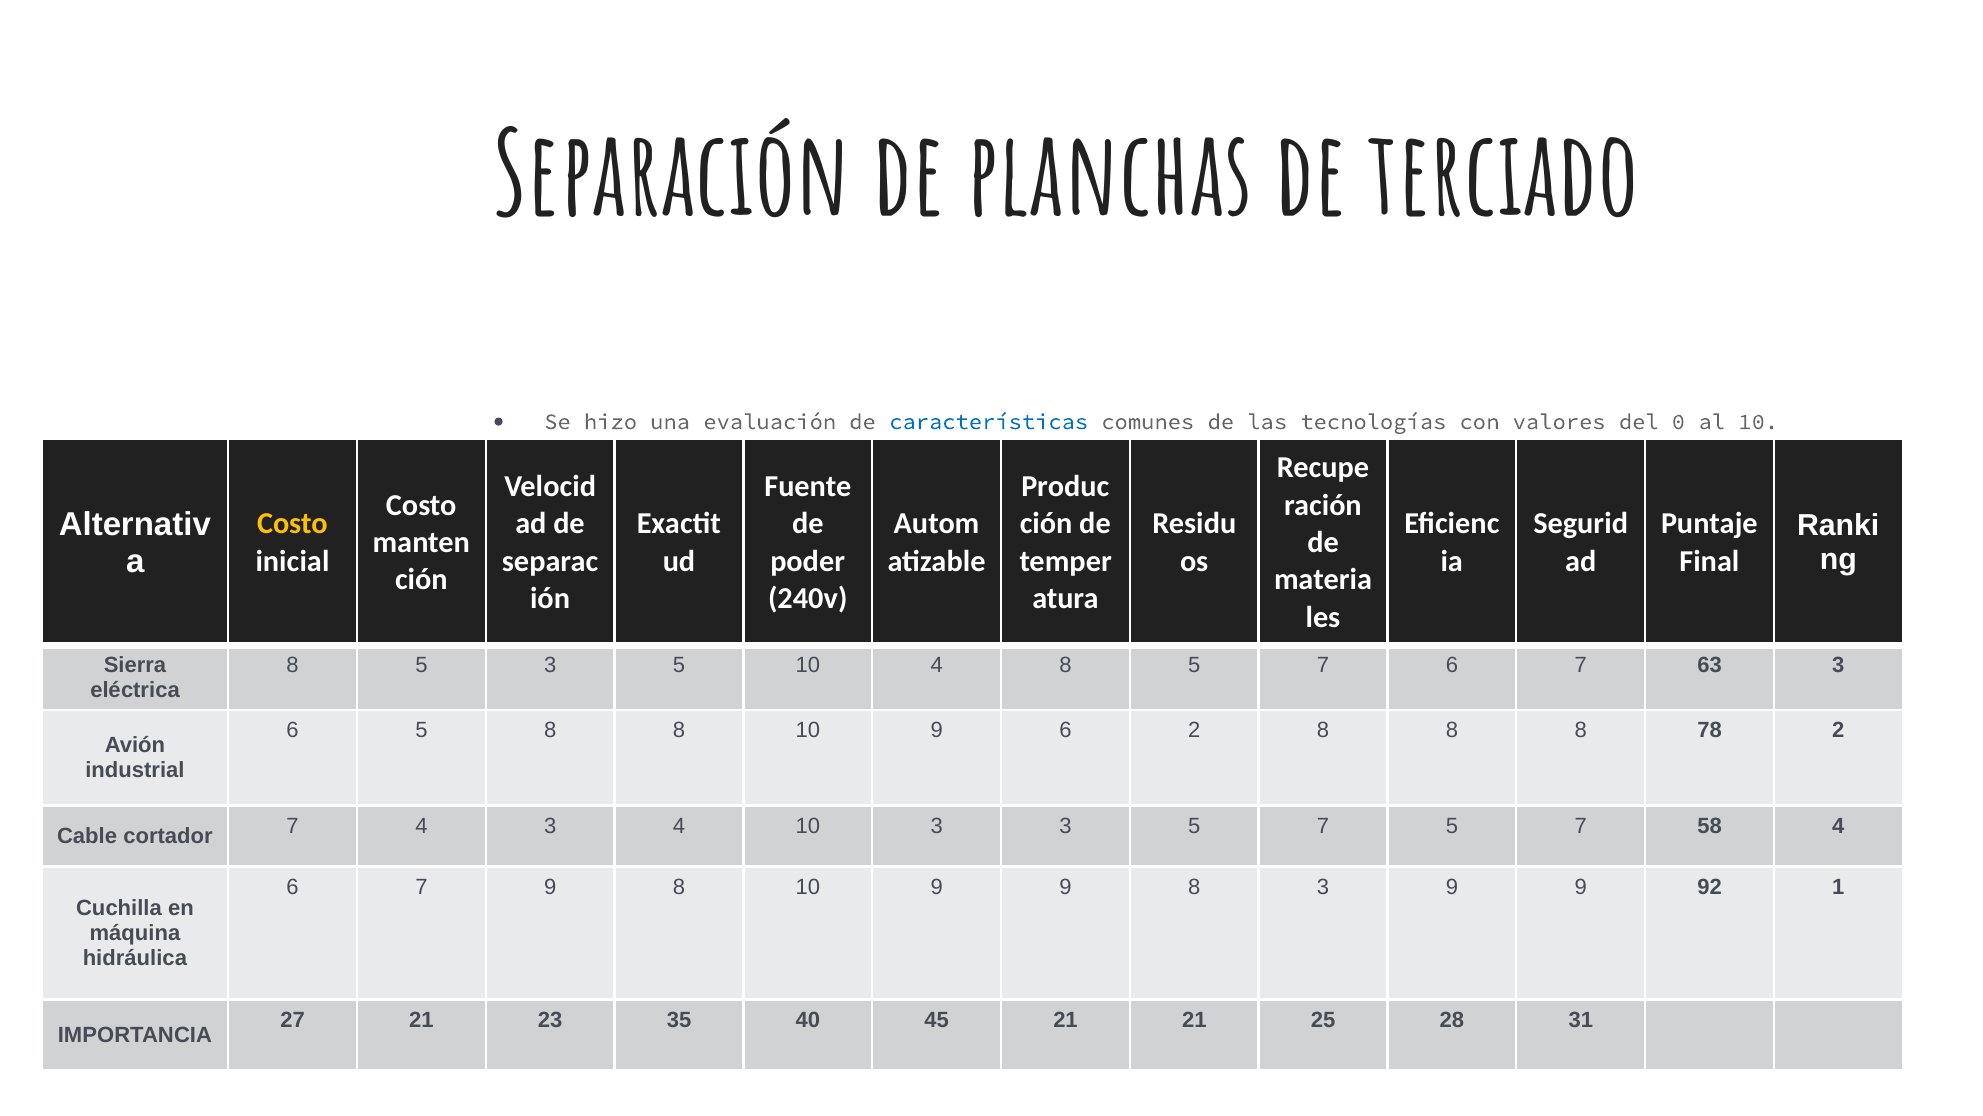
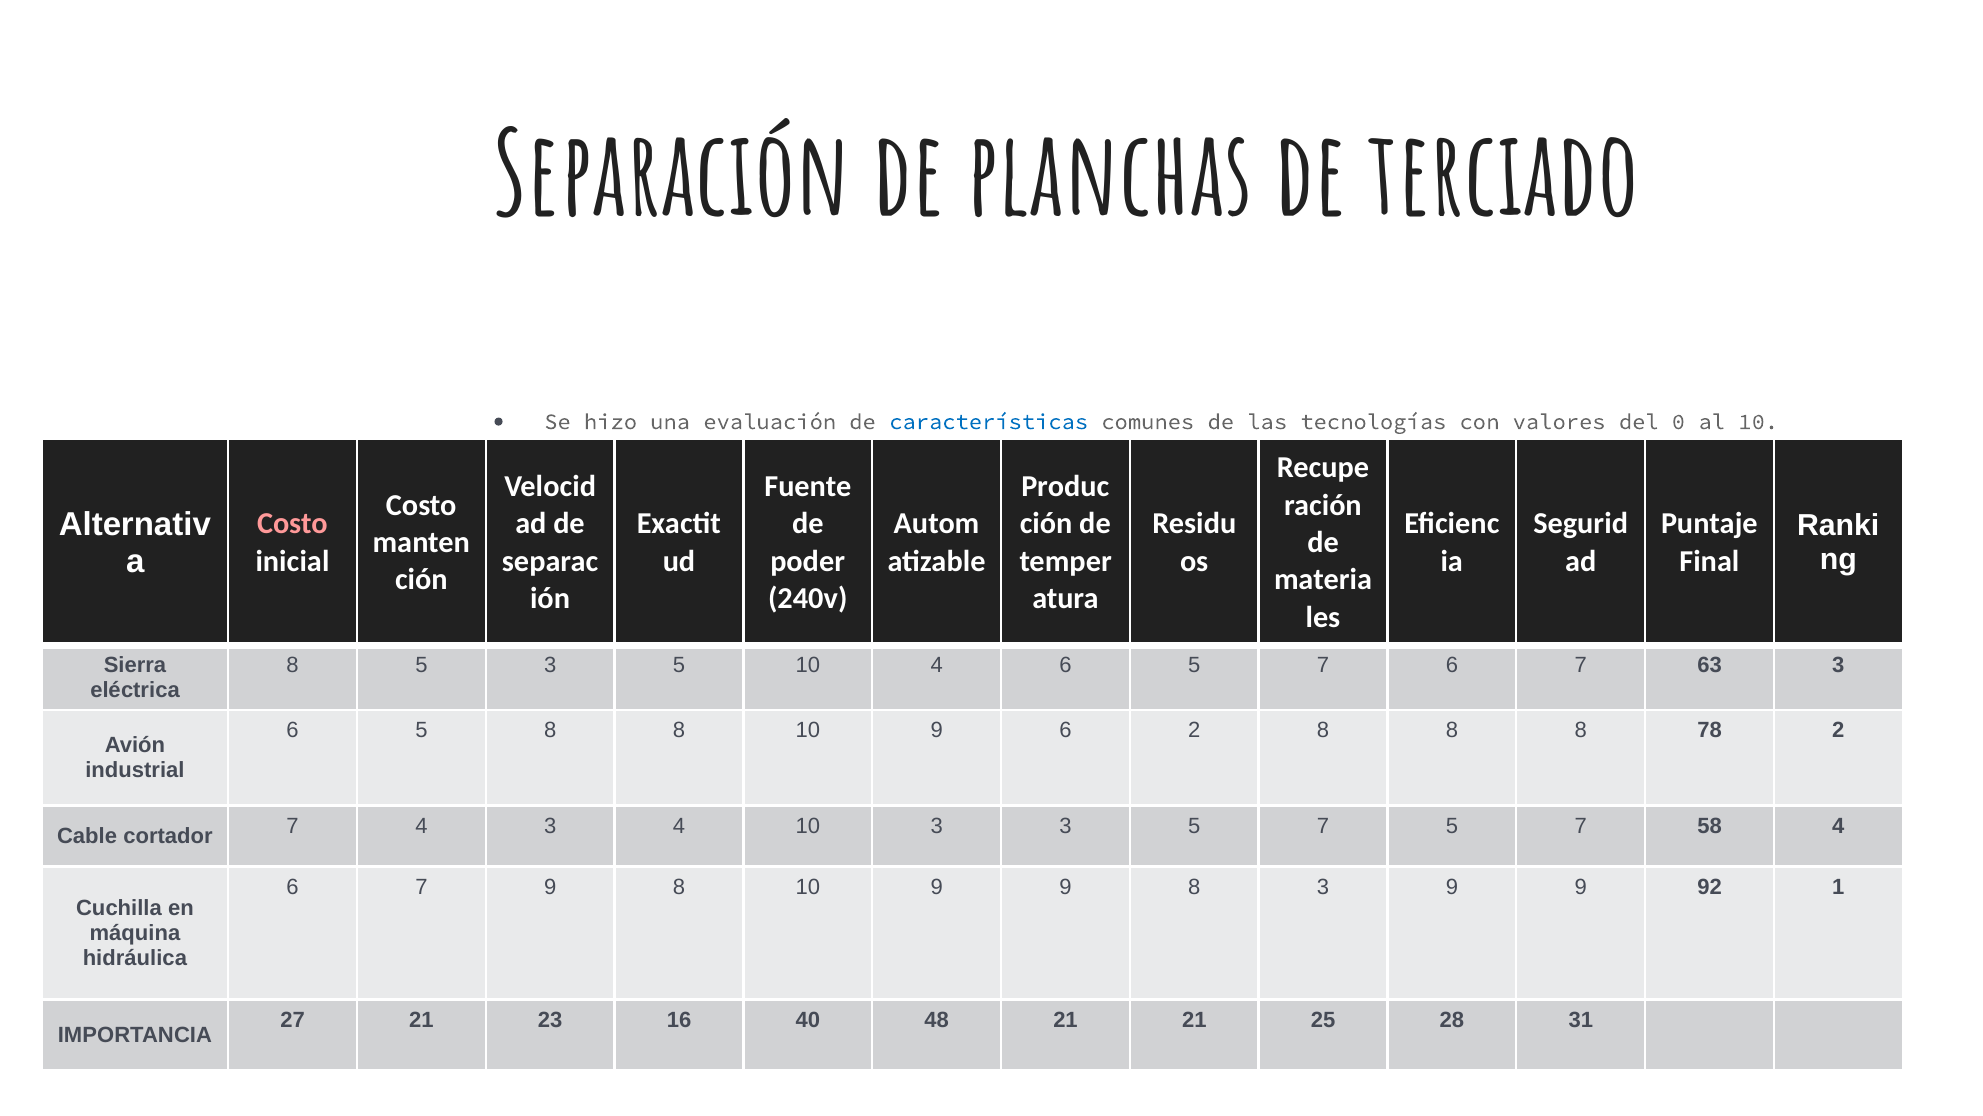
Costo colour: yellow -> pink (292, 524)
4 8: 8 -> 6 (1065, 665)
35: 35 -> 16 (679, 1019)
45: 45 -> 48 (937, 1019)
